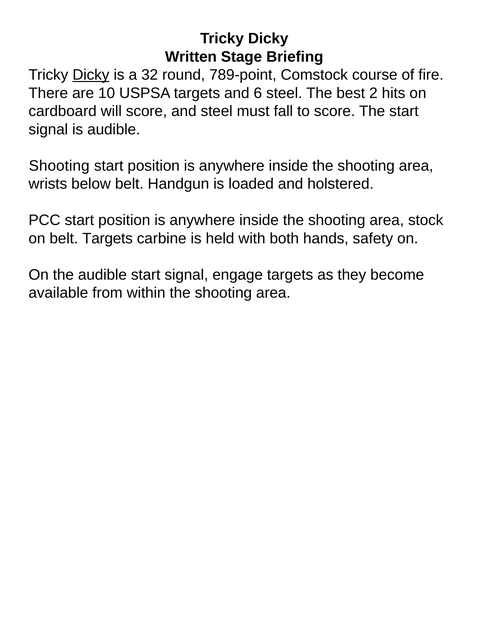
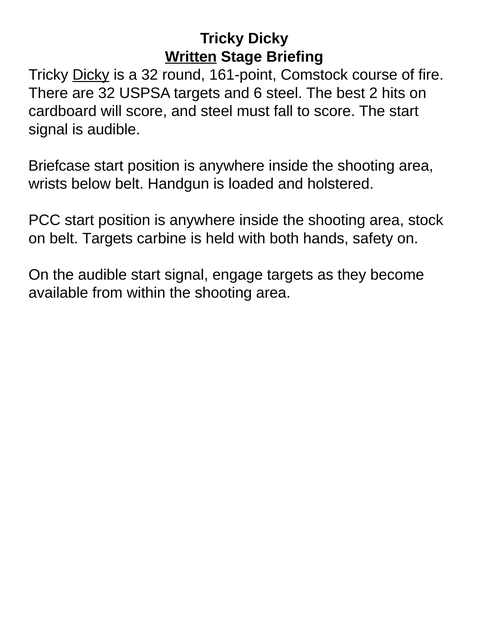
Written underline: none -> present (191, 57)
789-point: 789-point -> 161-point (243, 75)
are 10: 10 -> 32 (107, 93)
Shooting: Shooting -> Briefcase (59, 166)
